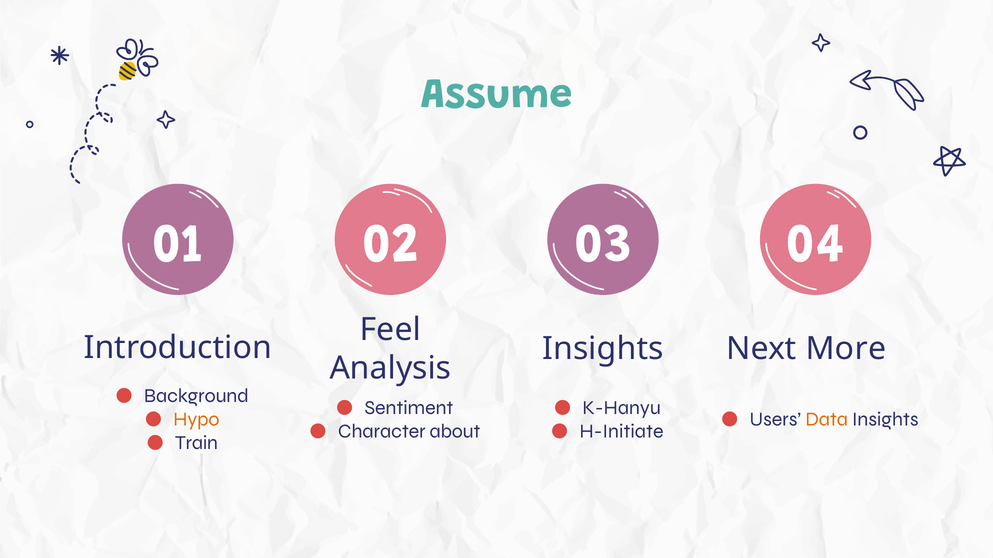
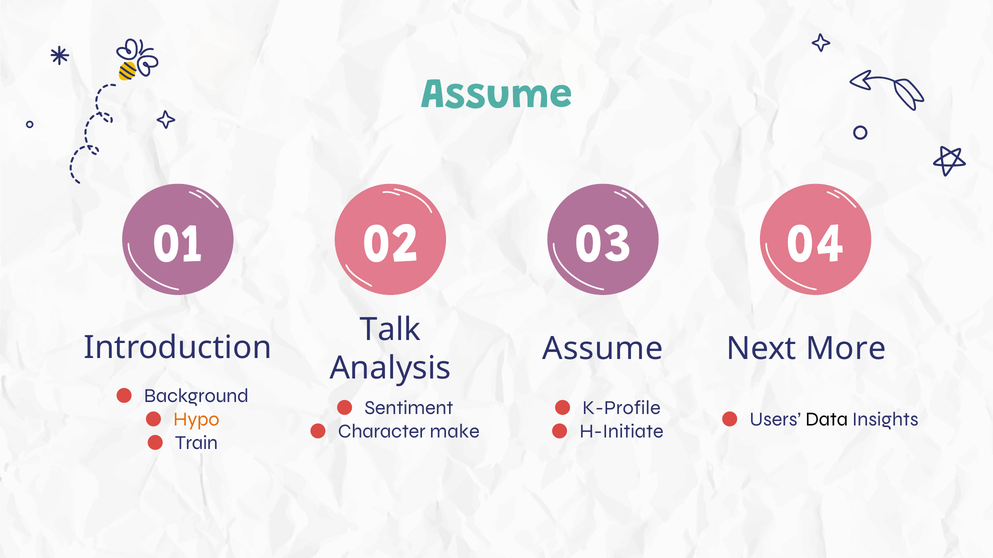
Feel: Feel -> Talk (390, 330)
Insights: Insights -> Assume (603, 349)
K-Hanyu: K-Hanyu -> K-Profile (622, 408)
Data colour: orange -> black (827, 420)
about: about -> make (455, 432)
